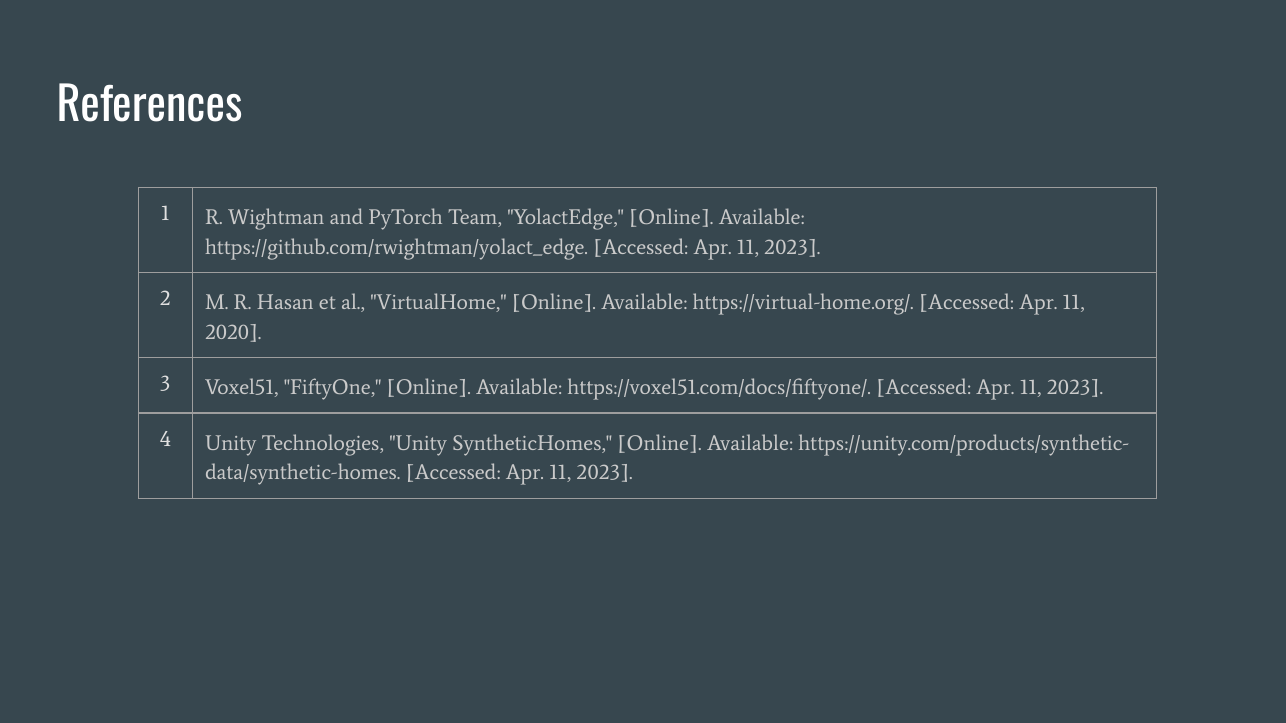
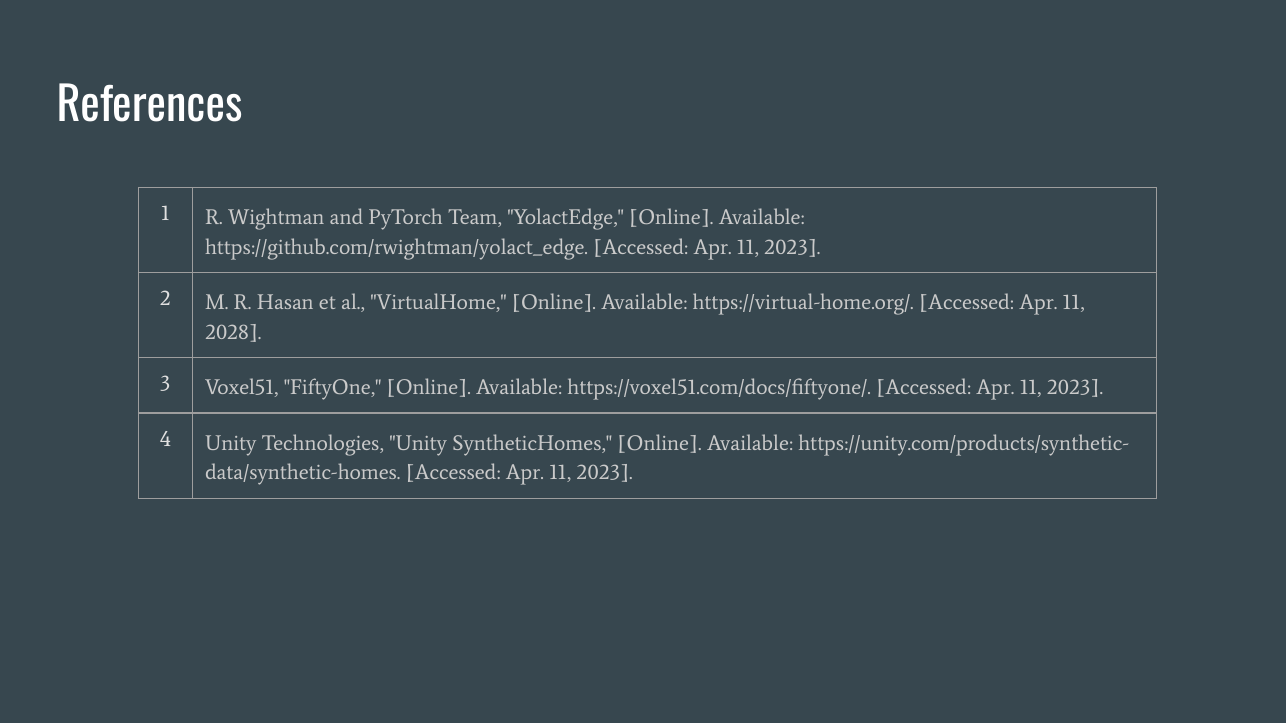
2020: 2020 -> 2028 (233, 332)
